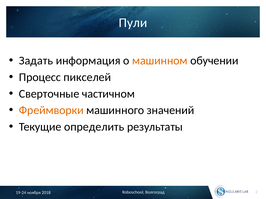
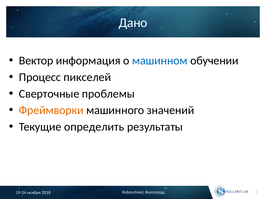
Пули: Пули -> Дано (133, 23)
Задать: Задать -> Вектор (36, 61)
машинном colour: orange -> blue (160, 61)
частичном: частичном -> проблемы (108, 94)
